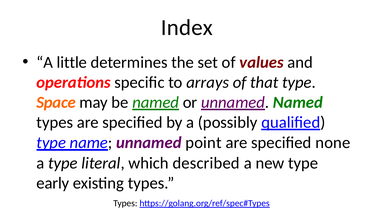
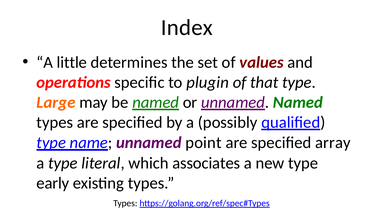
arrays: arrays -> plugin (208, 82)
Space: Space -> Large (56, 102)
none: none -> array (333, 142)
described: described -> associates (206, 163)
